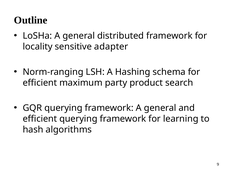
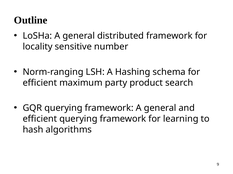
adapter: adapter -> number (111, 47)
